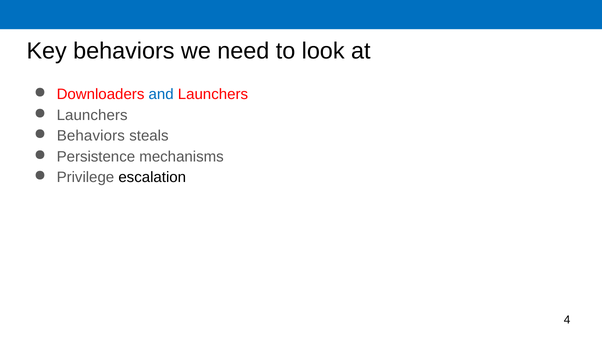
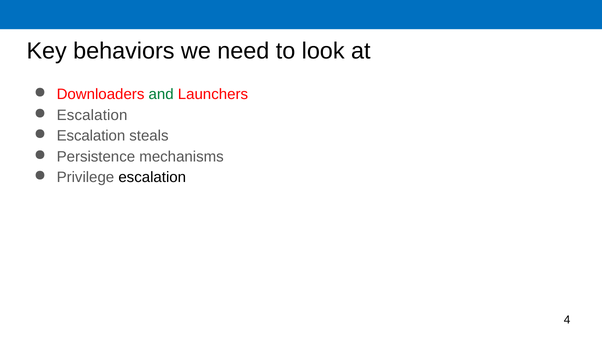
and colour: blue -> green (161, 95)
Launchers: Launchers -> Escalation (92, 115)
Behaviors: Behaviors -> Escalation (91, 136)
